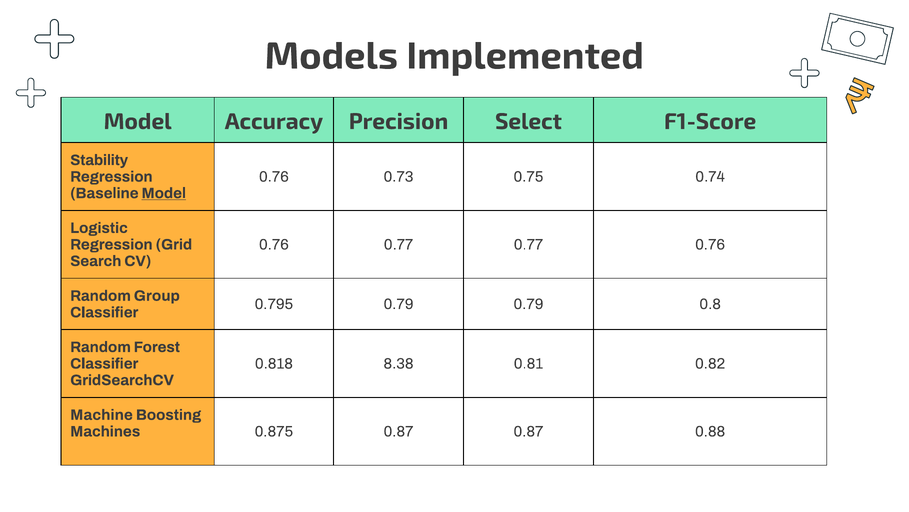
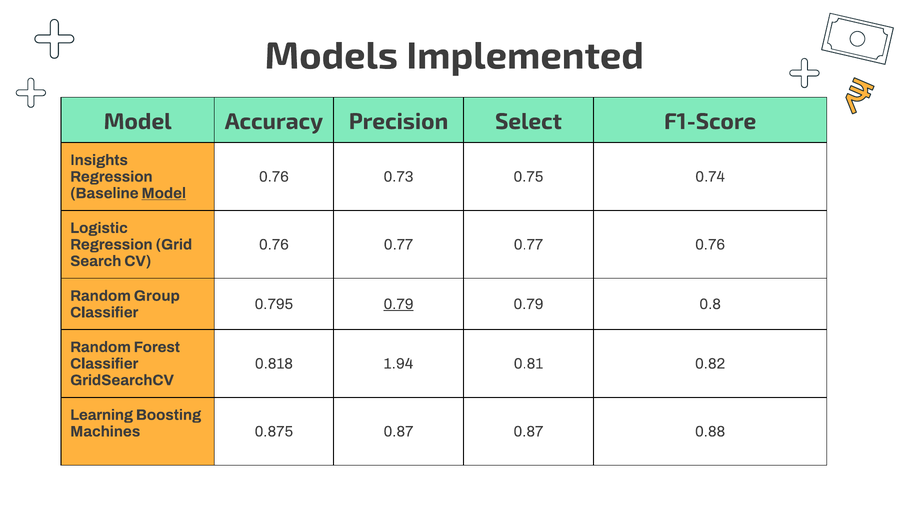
Stability: Stability -> Insights (99, 160)
0.79 underline: none -> present (399, 304)
8.38: 8.38 -> 1.94 (398, 363)
Machine: Machine -> Learning (102, 414)
